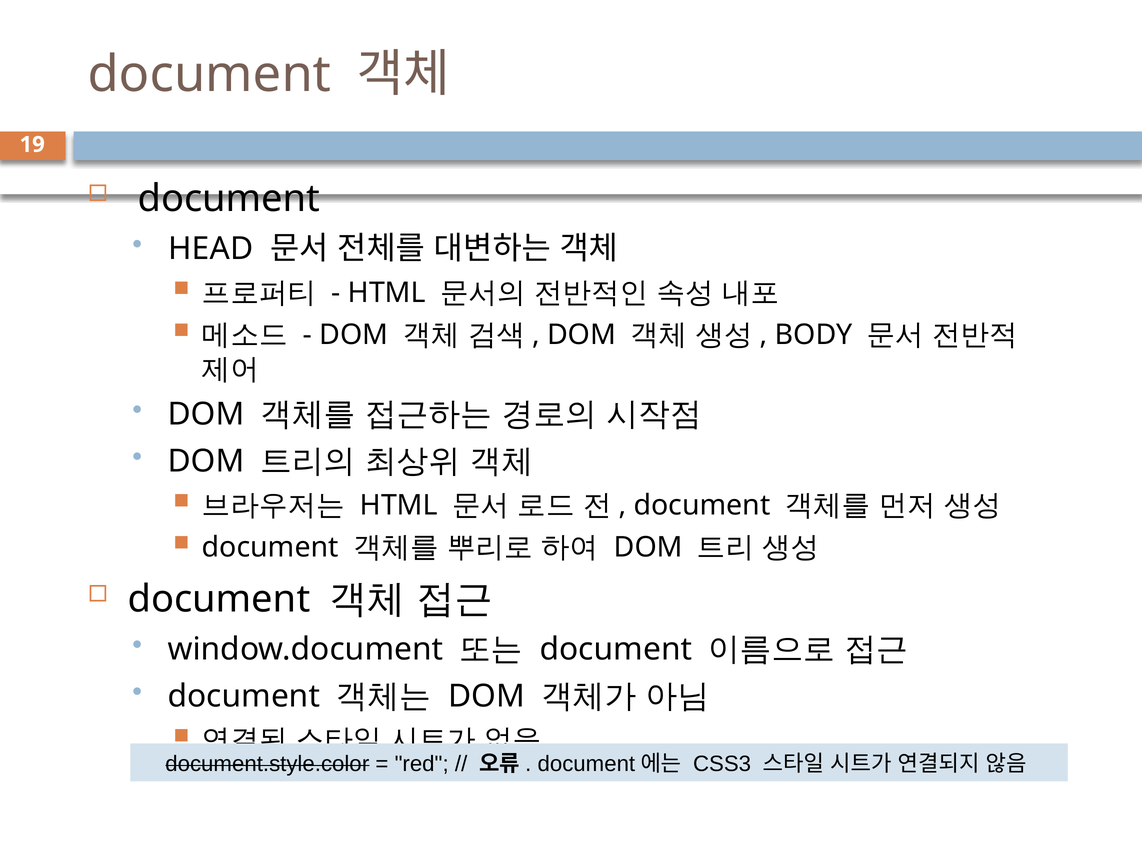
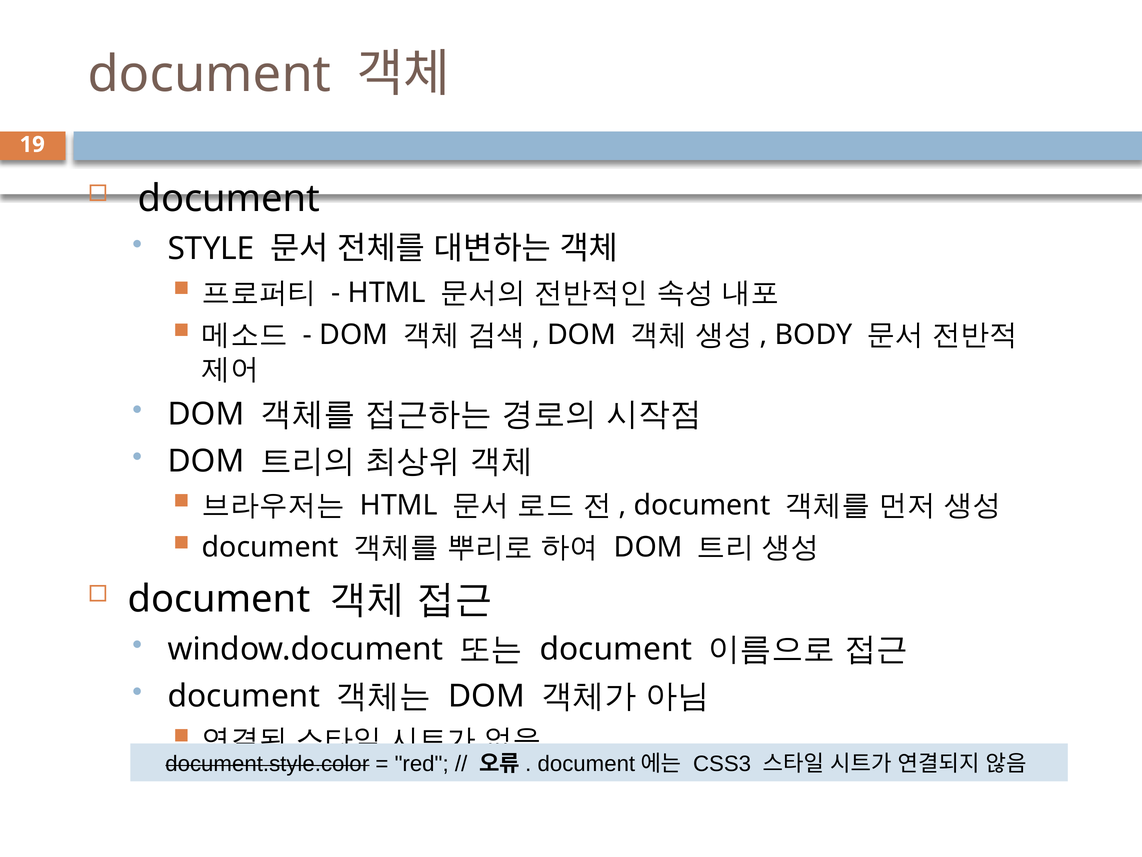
HEAD: HEAD -> STYLE (211, 249)
